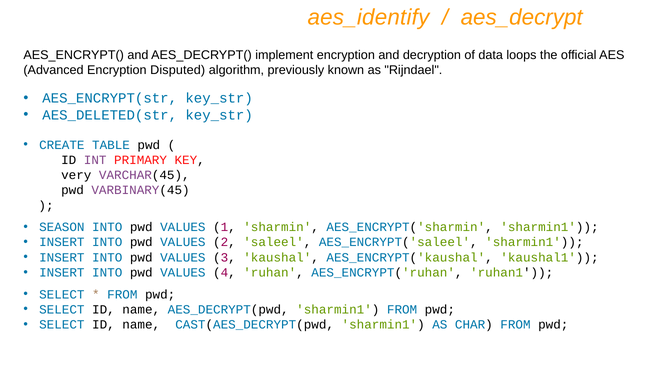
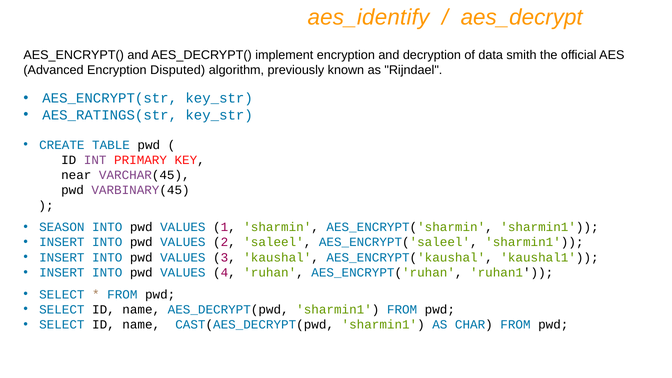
loops: loops -> smith (521, 55)
AES_DELETED(str: AES_DELETED(str -> AES_RATINGS(str (110, 115)
very: very -> near (76, 175)
